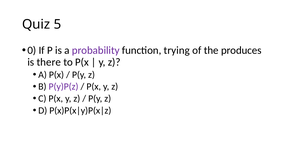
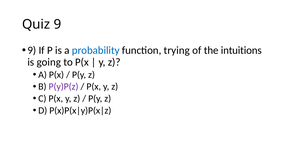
Quiz 5: 5 -> 9 (57, 24)
0: 0 -> 9 (32, 50)
probability colour: purple -> blue (96, 50)
produces: produces -> intuitions (241, 50)
there: there -> going (49, 62)
